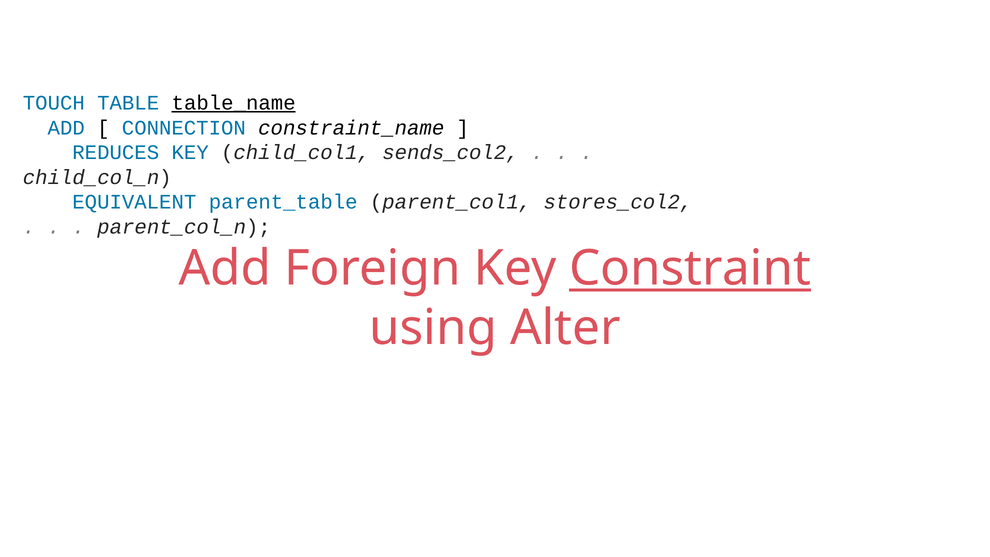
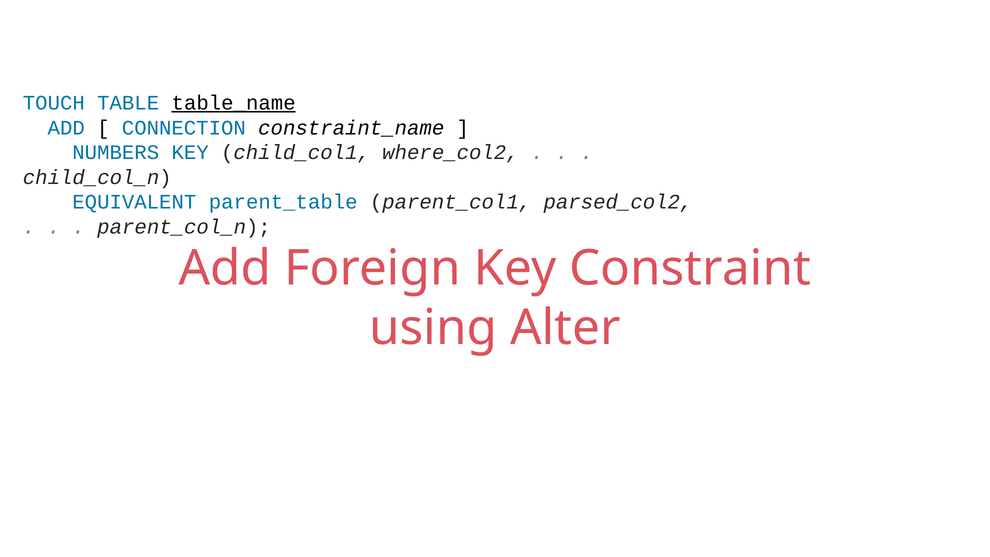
REDUCES: REDUCES -> NUMBERS (116, 152)
sends_col2: sends_col2 -> where_col2 (450, 152)
stores_col2: stores_col2 -> parsed_col2 (618, 202)
Constraint underline: present -> none (690, 268)
